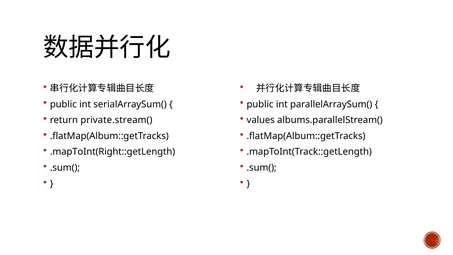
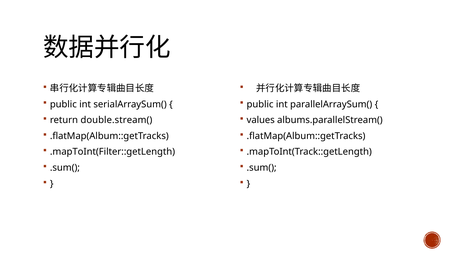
private.stream(: private.stream( -> double.stream( (116, 120)
.mapToInt(Right::getLength: .mapToInt(Right::getLength -> .mapToInt(Filter::getLength (113, 152)
